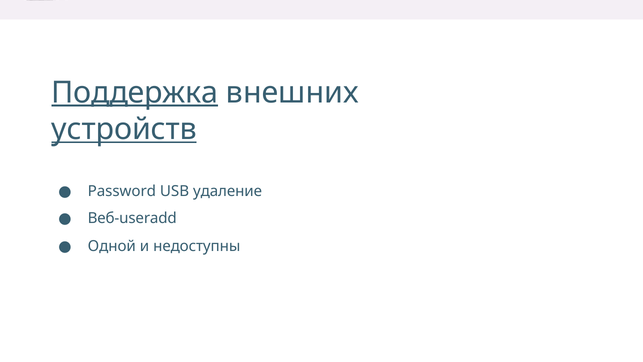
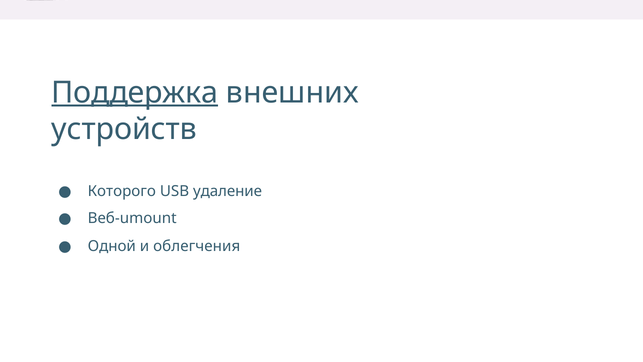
устройств underline: present -> none (124, 129)
Password: Password -> Которого (122, 191)
Веб-useradd: Веб-useradd -> Веб-umount (132, 218)
недоступны: недоступны -> облегчения (197, 246)
